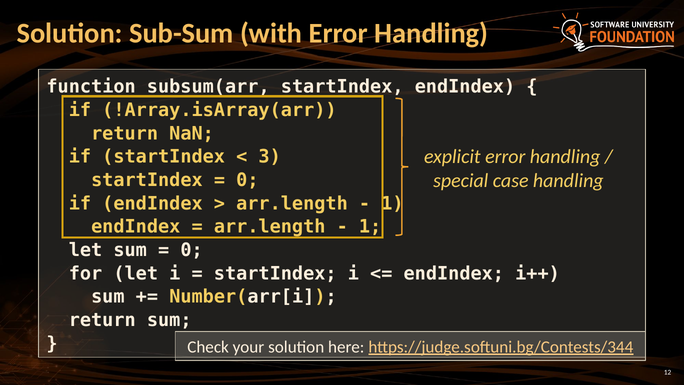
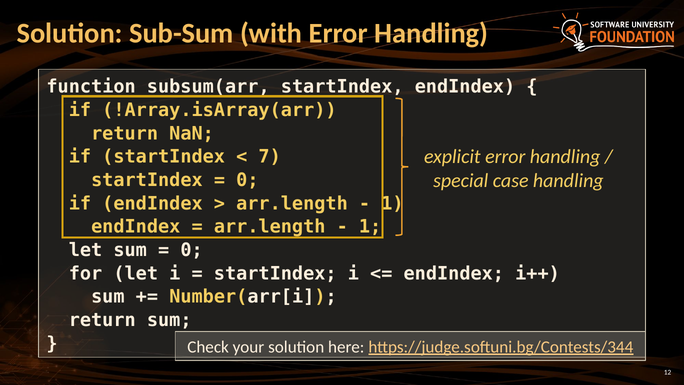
3: 3 -> 7 (270, 157)
